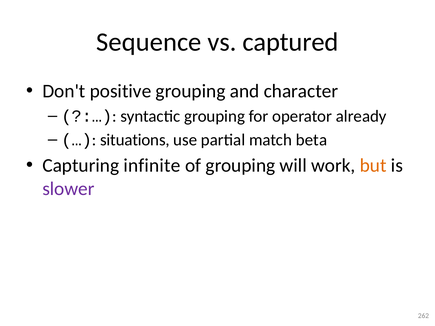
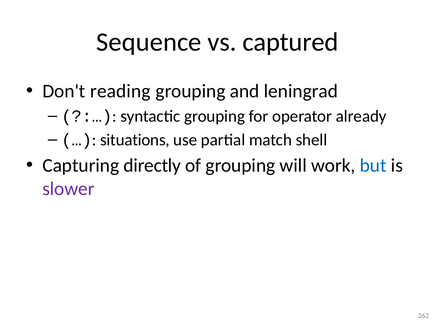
positive: positive -> reading (120, 91)
character: character -> leningrad (301, 91)
beta: beta -> shell (312, 140)
infinite: infinite -> directly (152, 166)
but colour: orange -> blue (373, 166)
